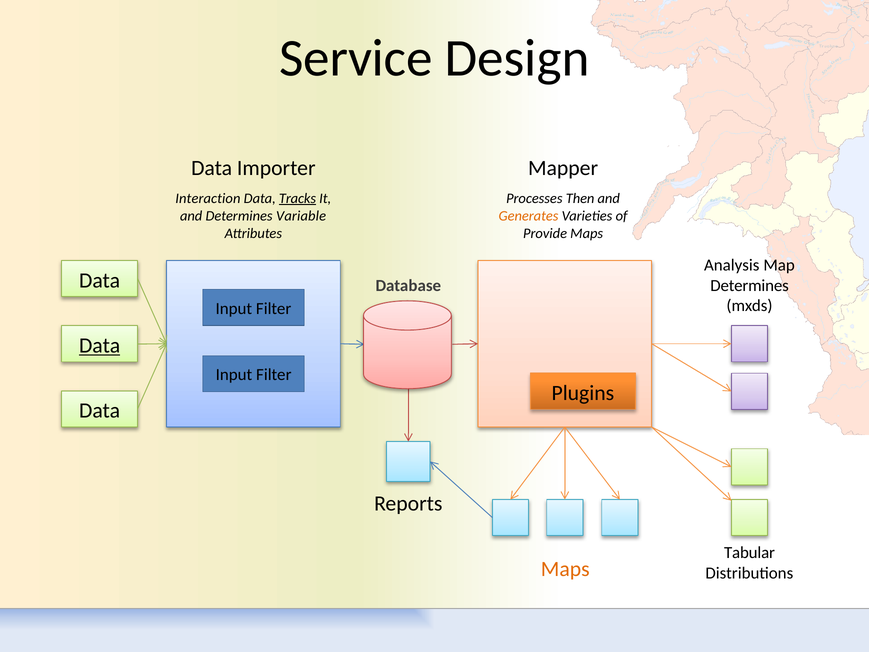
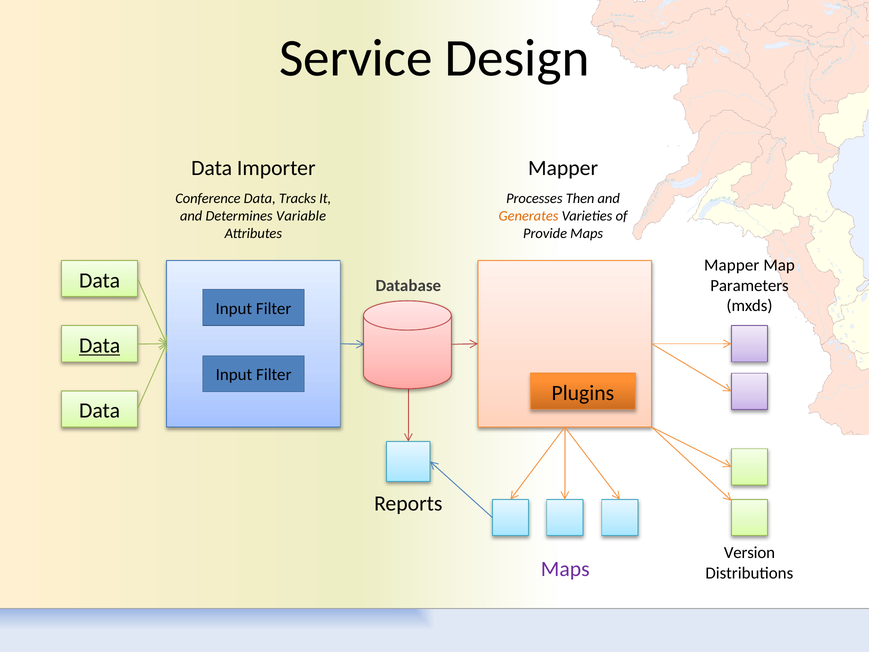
Interaction: Interaction -> Conference (208, 198)
Tracks underline: present -> none (298, 198)
Analysis: Analysis -> Mapper (732, 265)
Determines: Determines -> Parameters (749, 285)
Tabular: Tabular -> Version (749, 552)
Maps colour: orange -> purple (565, 569)
